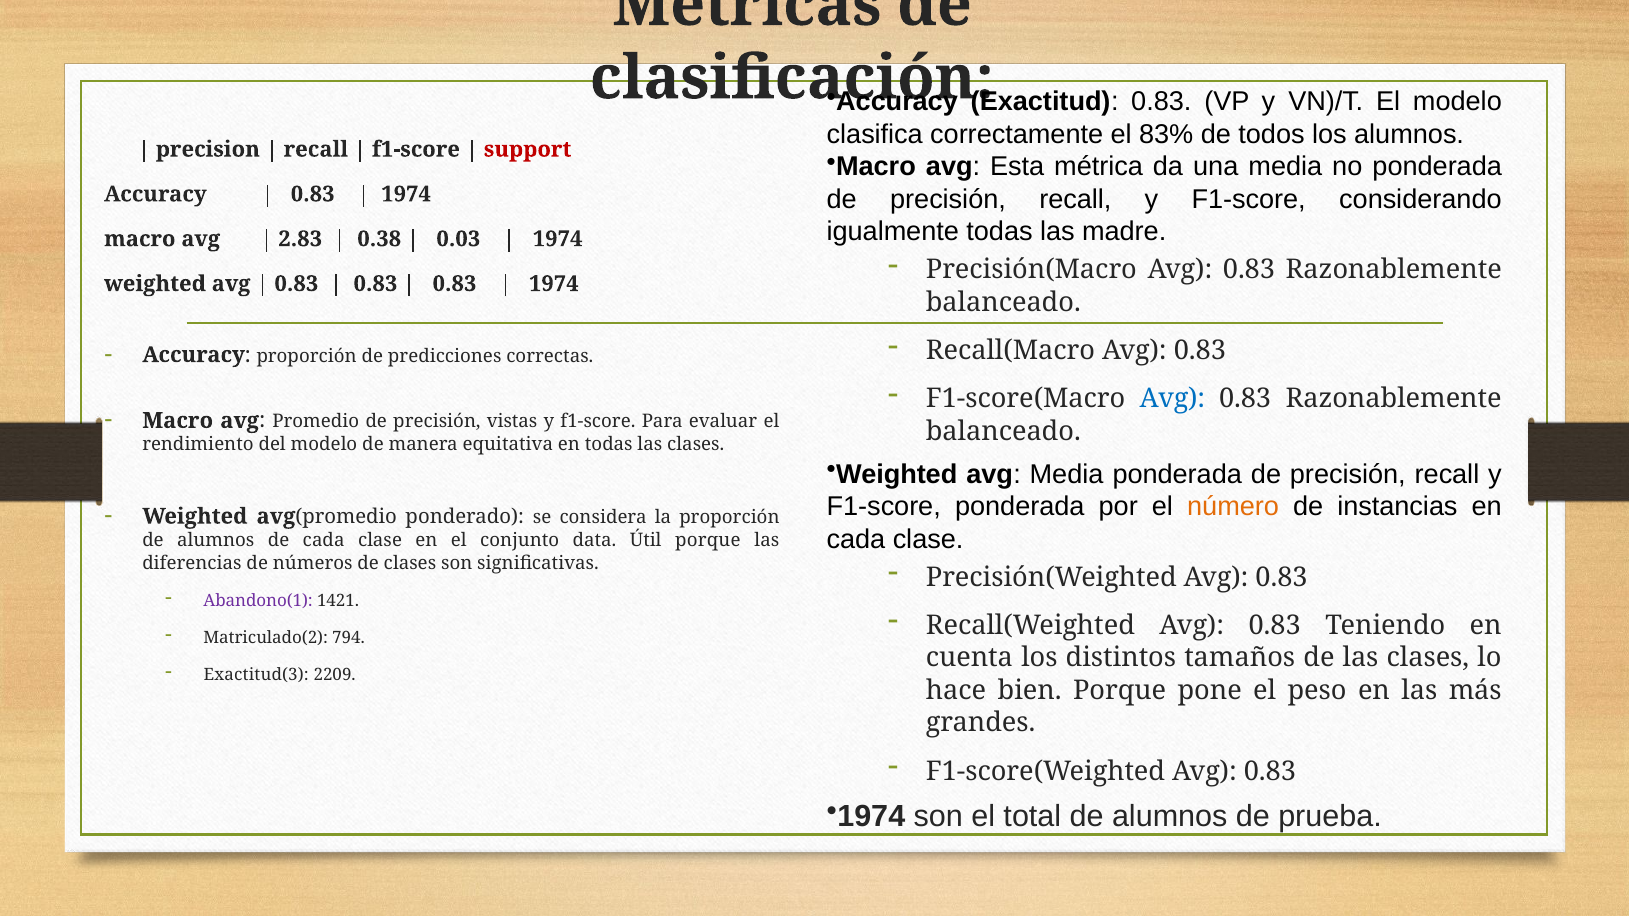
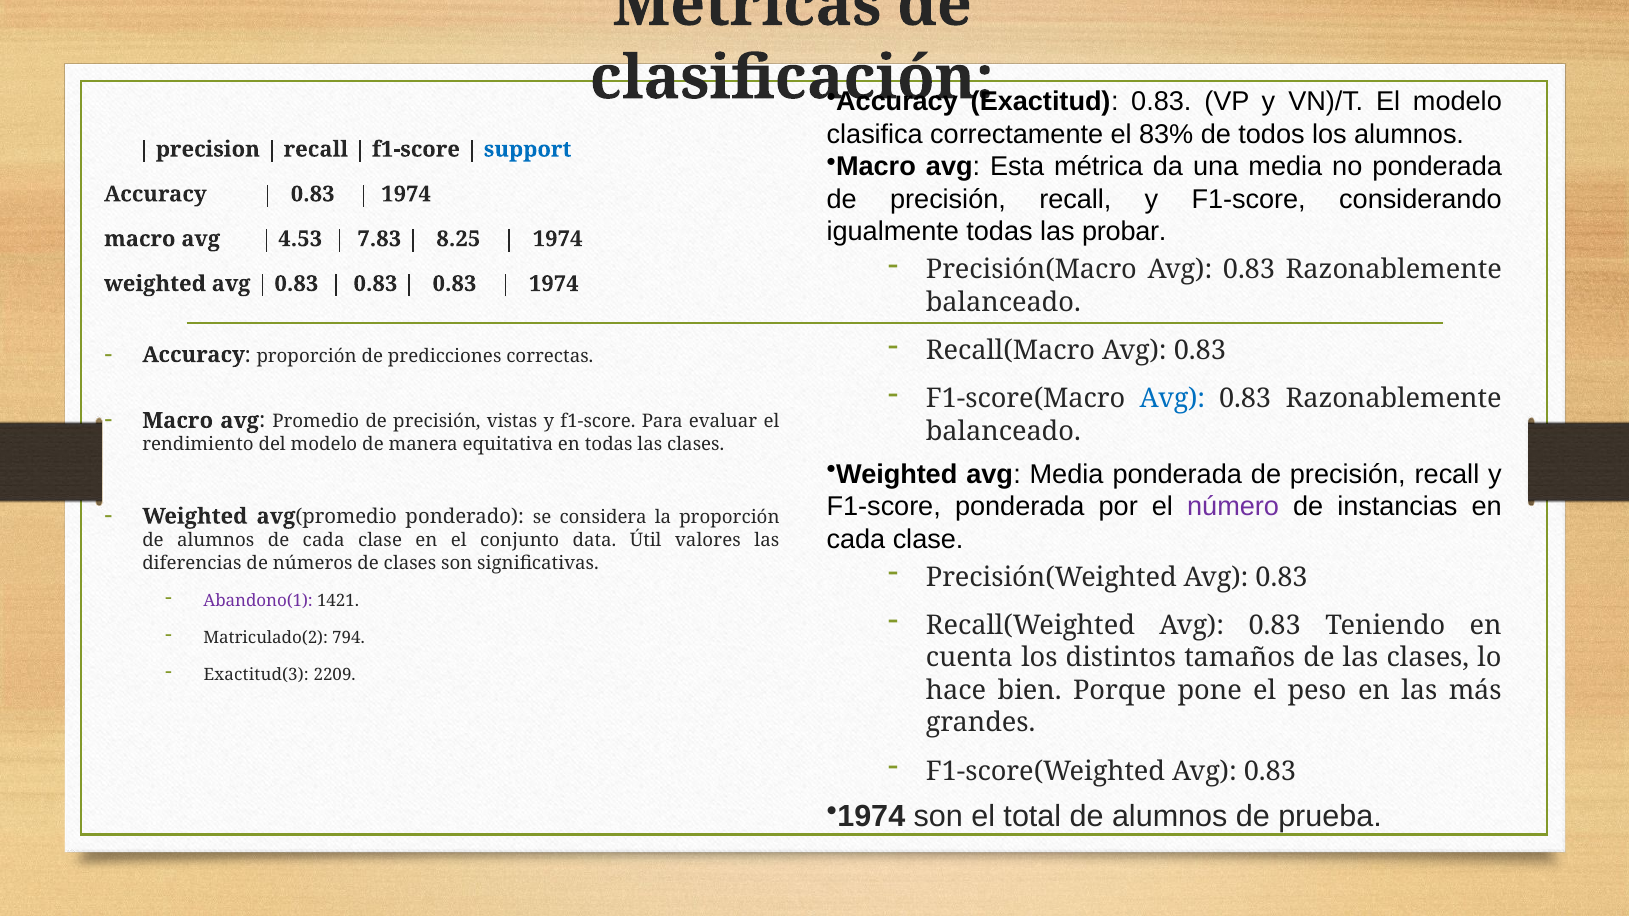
support colour: red -> blue (528, 149)
madre: madre -> probar (1124, 232)
2.83: 2.83 -> 4.53 (300, 239)
0.38: 0.38 -> 7.83 (379, 239)
0.03: 0.03 -> 8.25 (458, 239)
número colour: orange -> purple (1233, 507)
Útil porque: porque -> valores (708, 541)
